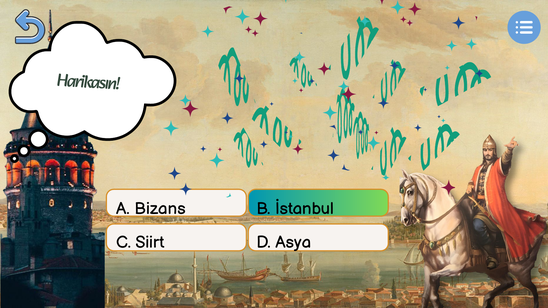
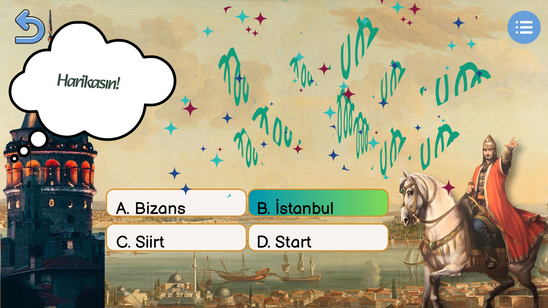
Asya: Asya -> Start (293, 242)
